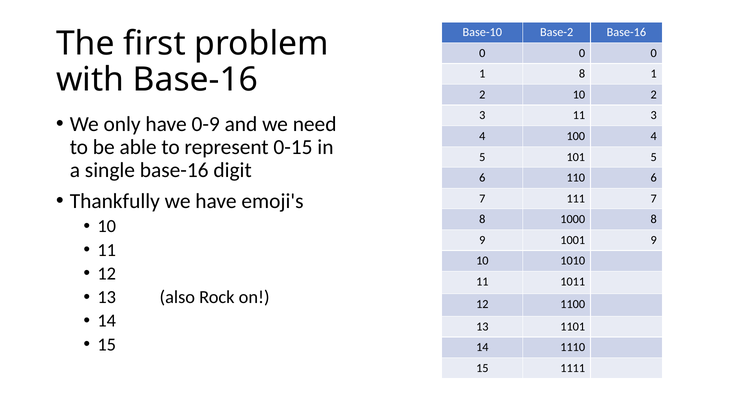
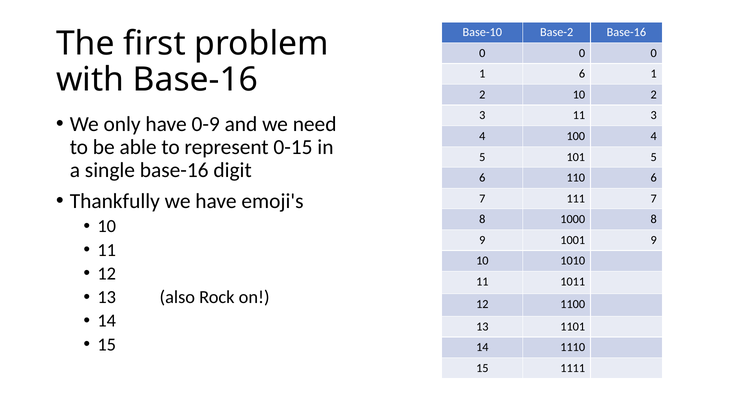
1 8: 8 -> 6 (582, 74)
